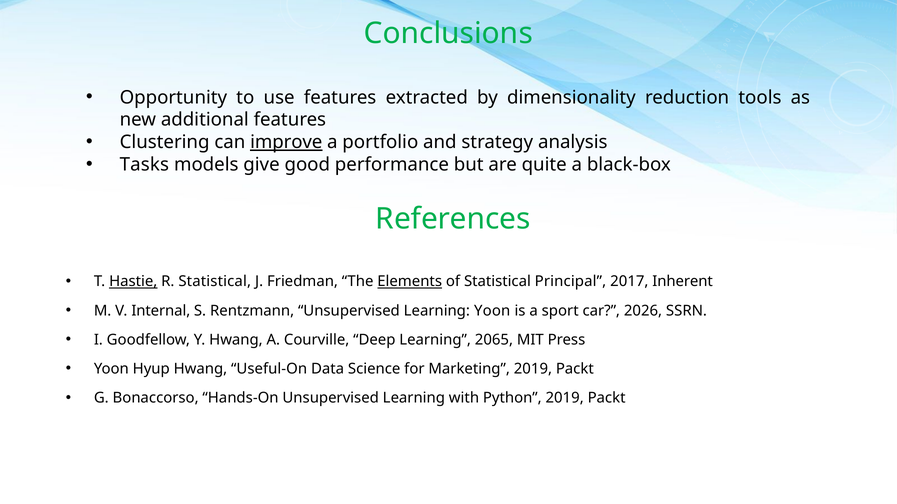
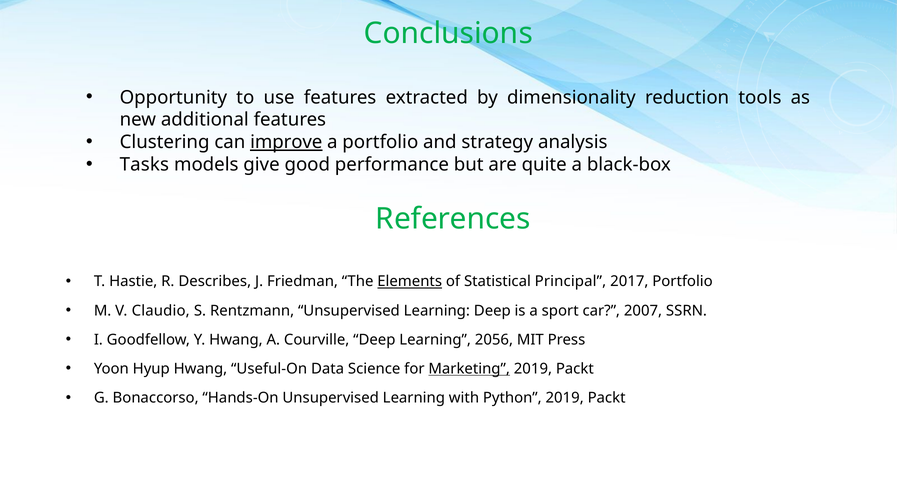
Hastie underline: present -> none (133, 282)
R Statistical: Statistical -> Describes (215, 282)
2017 Inherent: Inherent -> Portfolio (683, 282)
Internal: Internal -> Claudio (161, 311)
Learning Yoon: Yoon -> Deep (492, 311)
2026: 2026 -> 2007 (643, 311)
2065: 2065 -> 2056 (494, 340)
Marketing underline: none -> present (469, 369)
